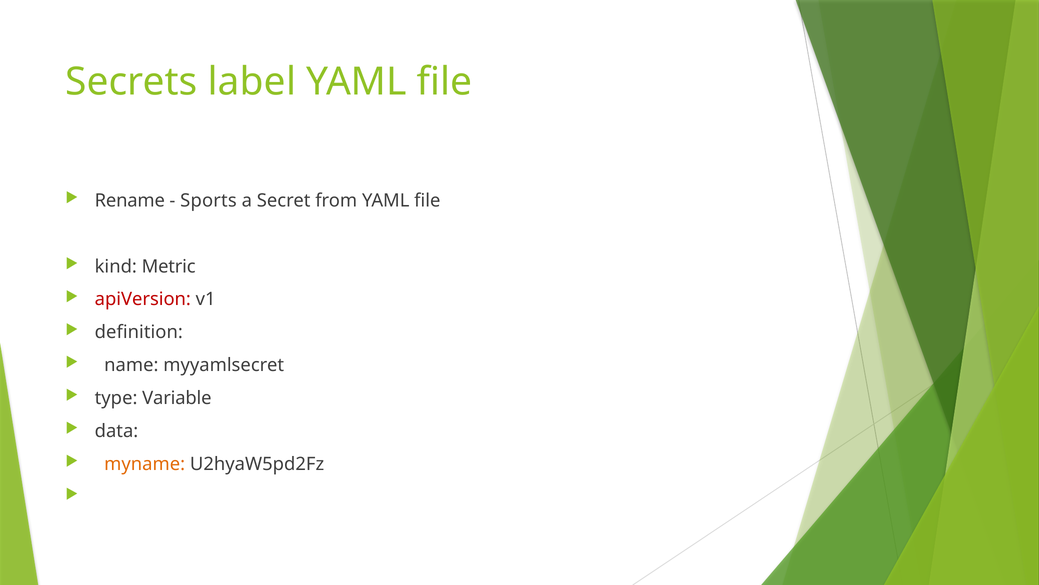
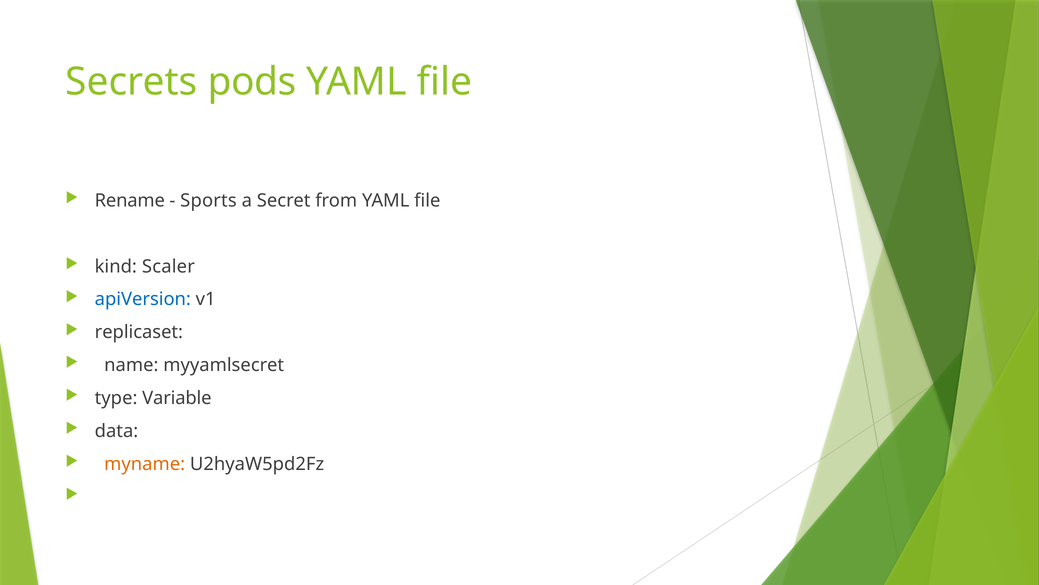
label: label -> pods (252, 82)
Metric: Metric -> Scaler (168, 266)
apiVersion colour: red -> blue (143, 299)
definition: definition -> replicaset (139, 332)
